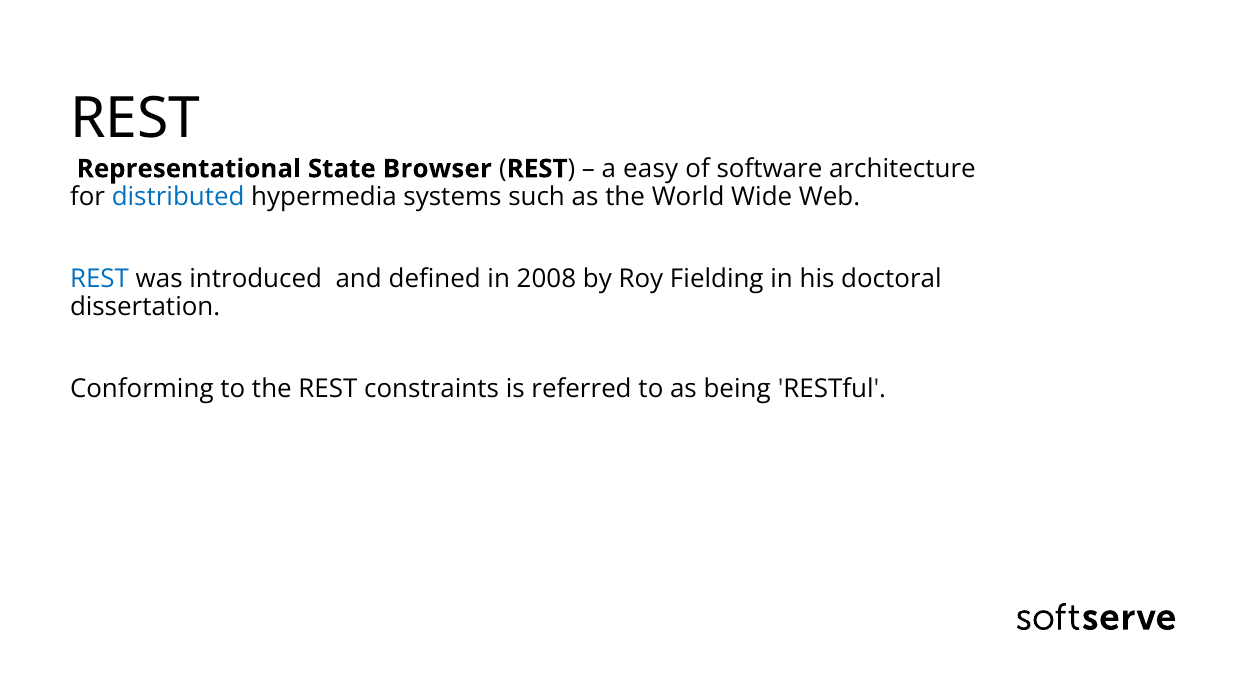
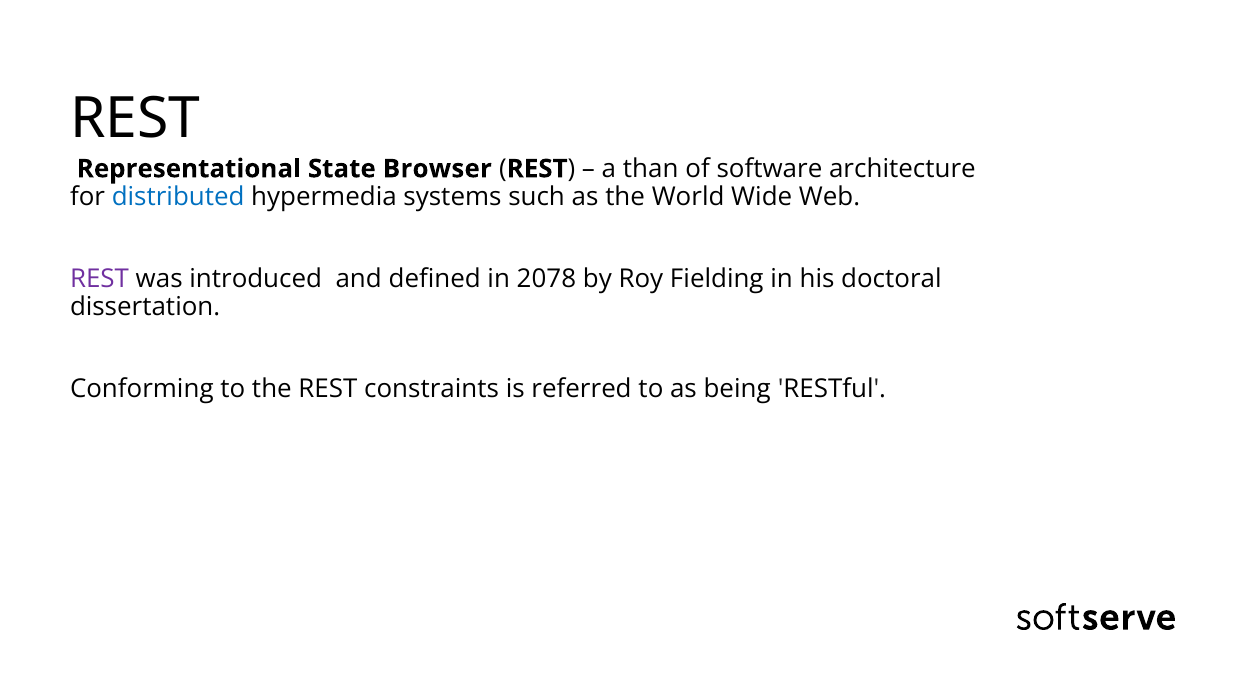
easy: easy -> than (651, 169)
REST colour: blue -> purple (99, 279)
2008: 2008 -> 2078 (546, 279)
